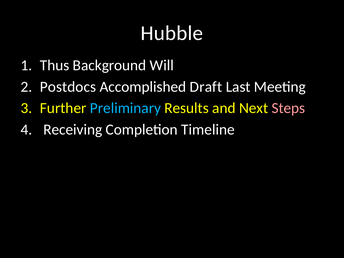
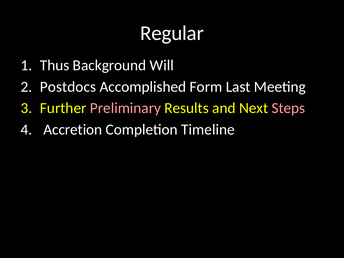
Hubble: Hubble -> Regular (172, 33)
Draft: Draft -> Form (206, 87)
Preliminary colour: light blue -> pink (125, 108)
Receiving: Receiving -> Accretion (73, 130)
